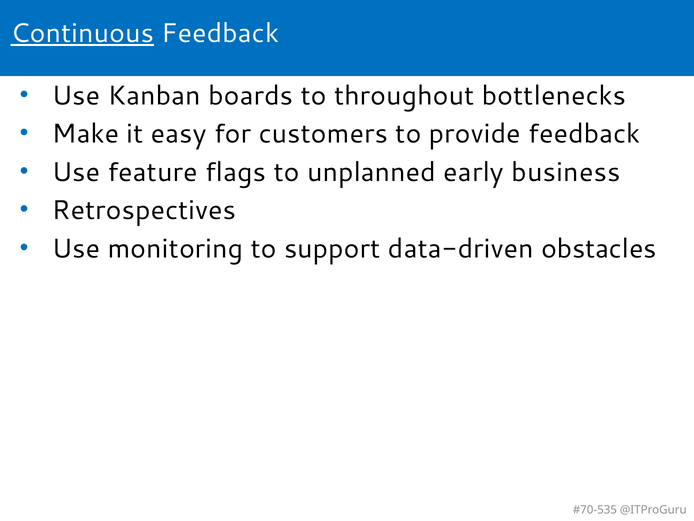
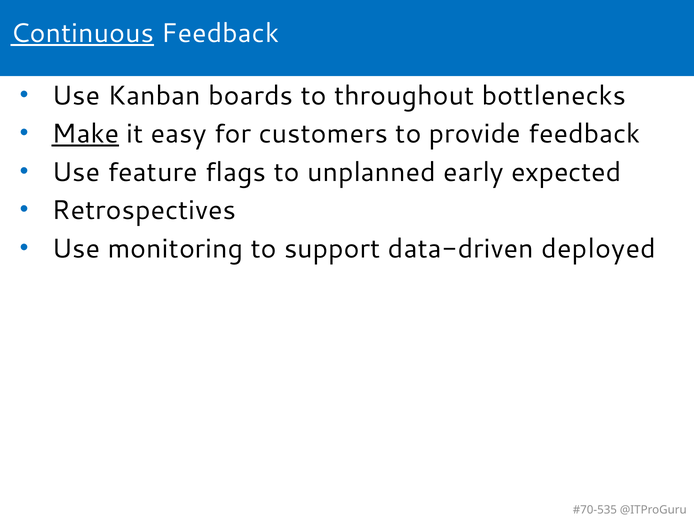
Make underline: none -> present (85, 134)
business: business -> expected (566, 172)
obstacles: obstacles -> deployed (599, 248)
